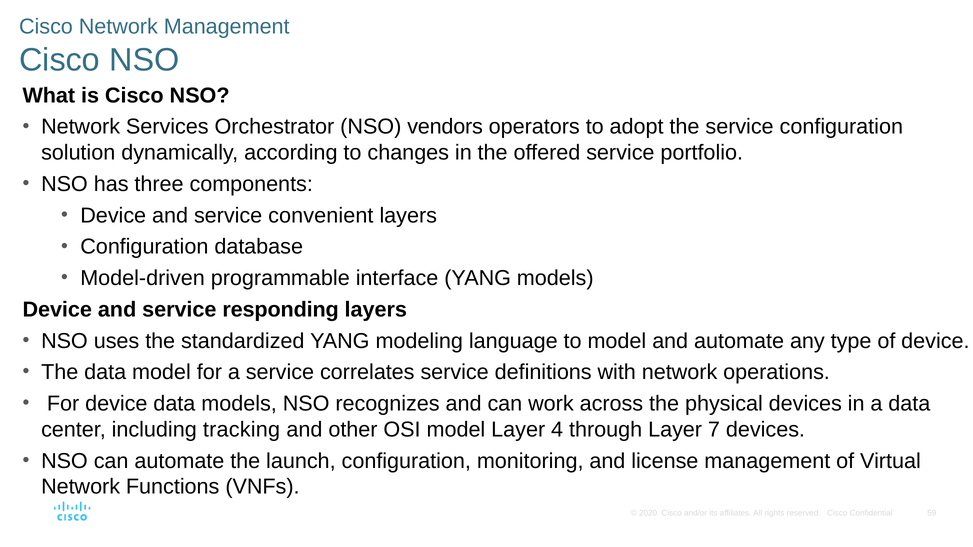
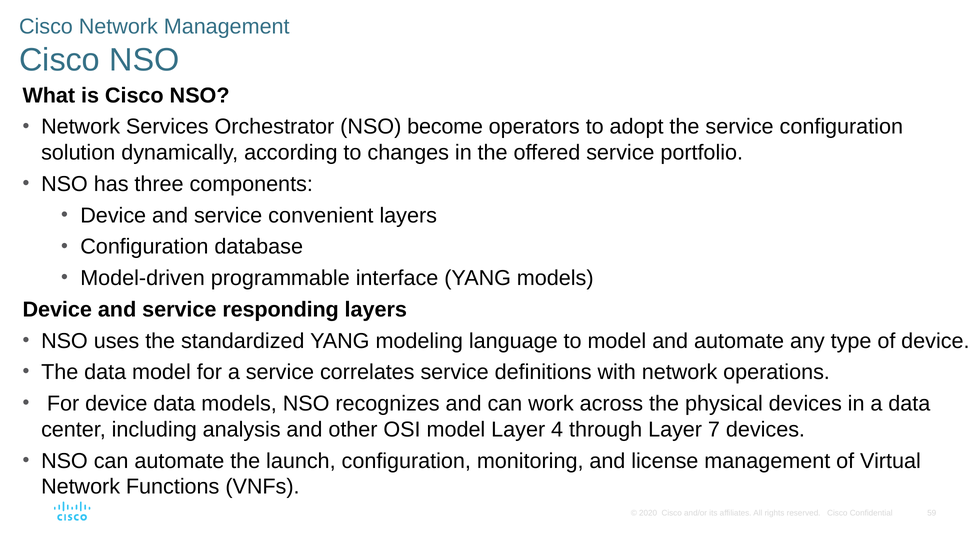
vendors: vendors -> become (445, 127)
tracking: tracking -> analysis (242, 430)
